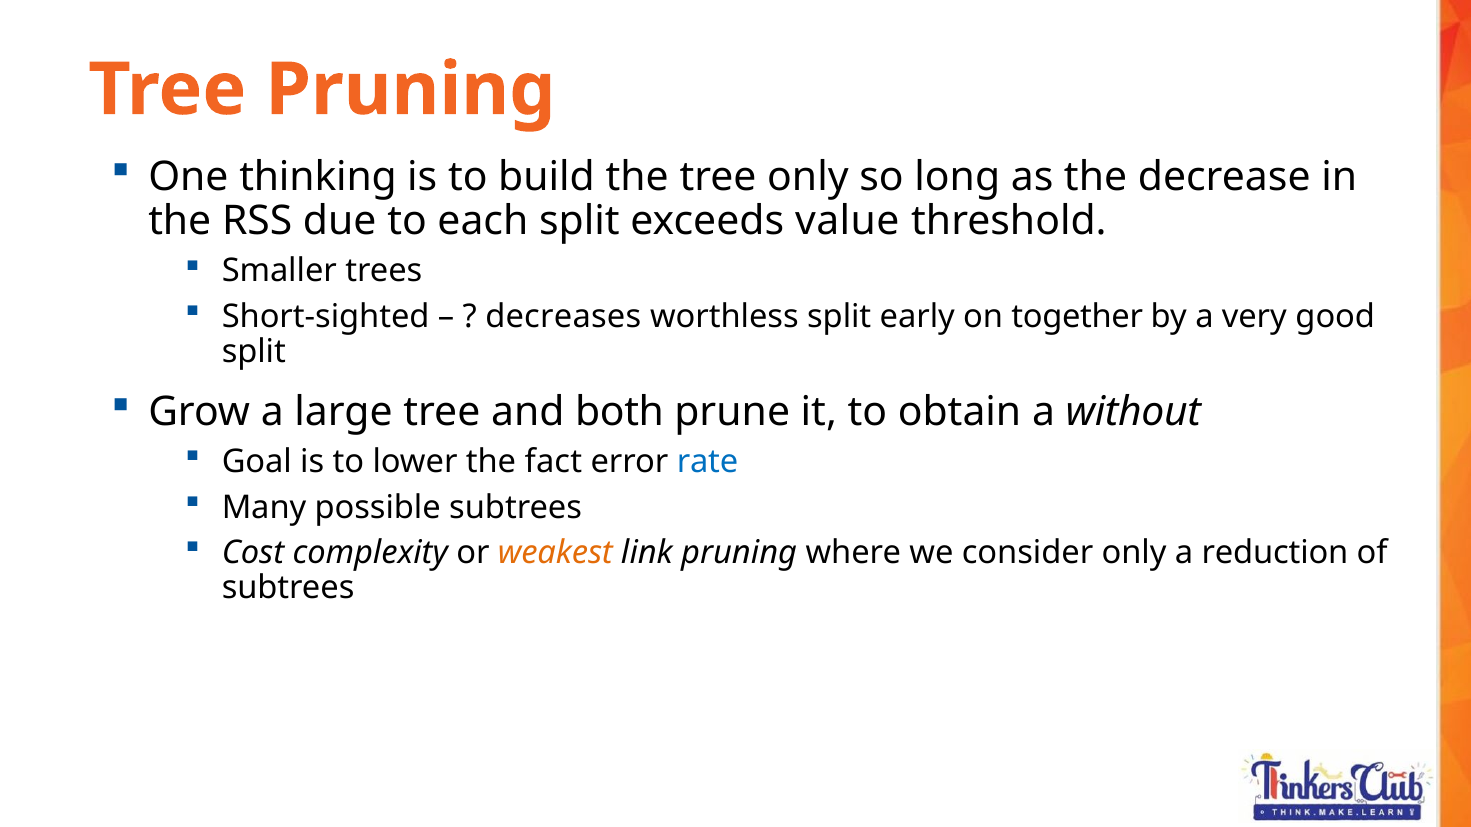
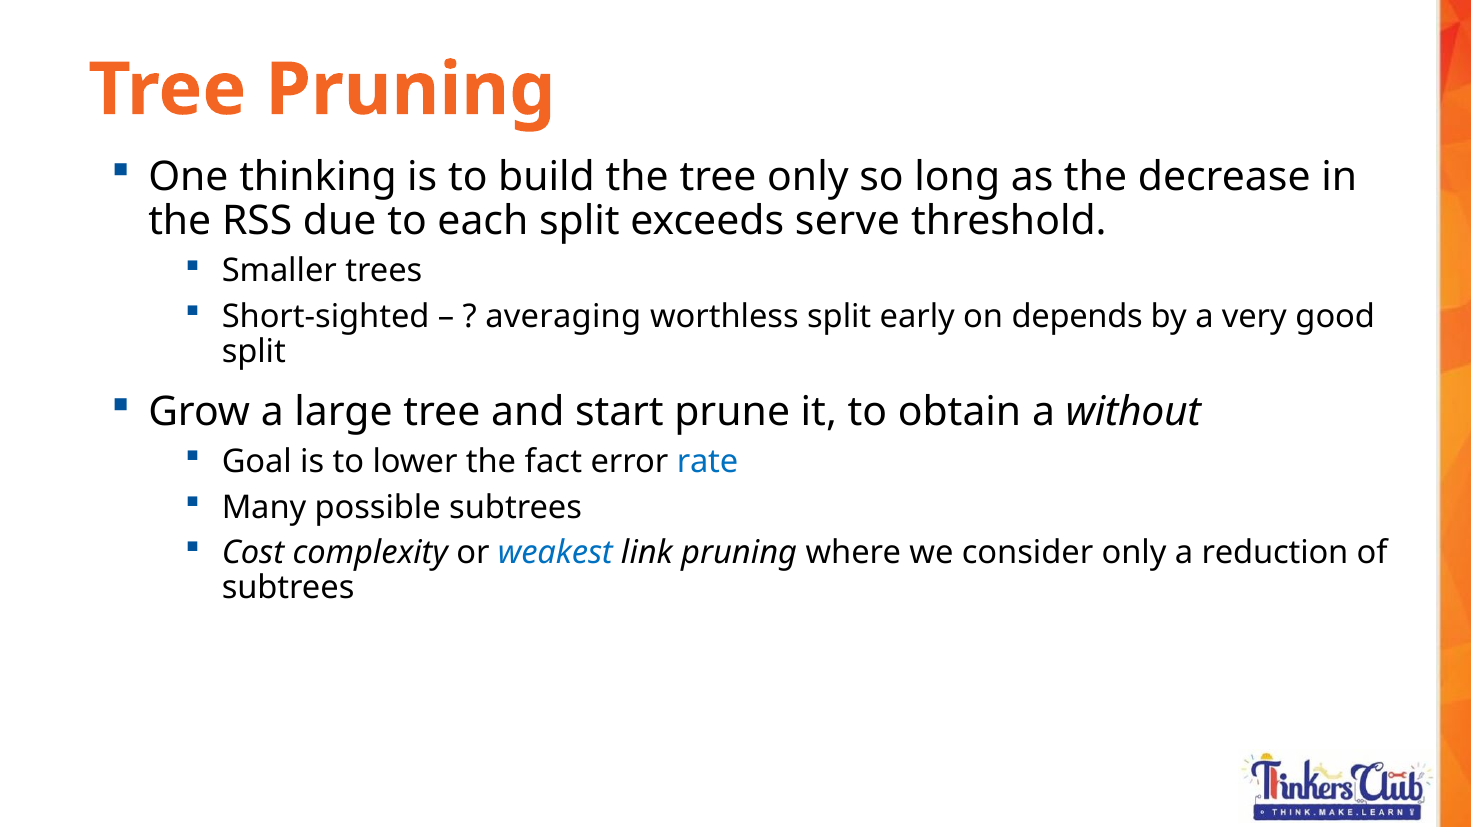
value: value -> serve (847, 221)
decreases: decreases -> averaging (563, 317)
together: together -> depends (1077, 317)
both: both -> start (619, 412)
weakest colour: orange -> blue (555, 553)
